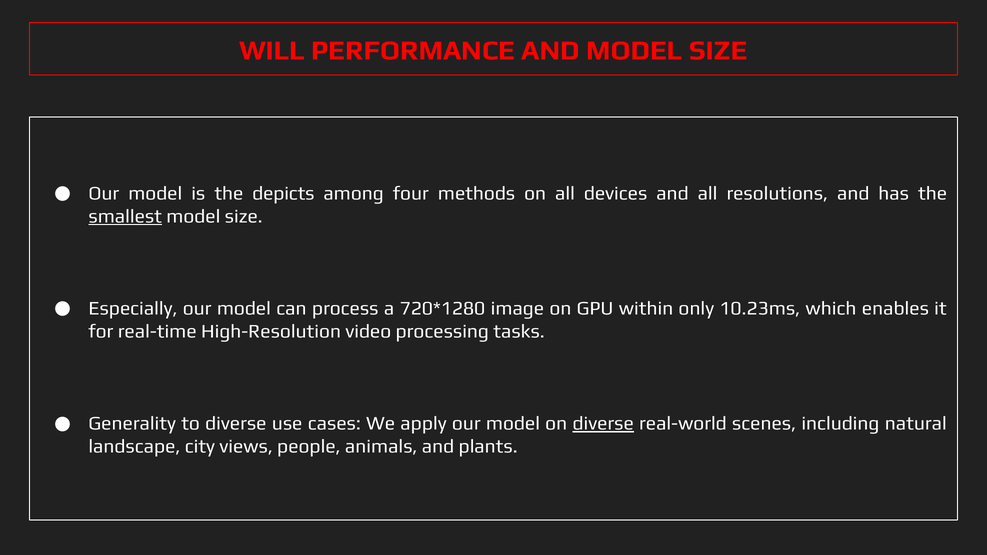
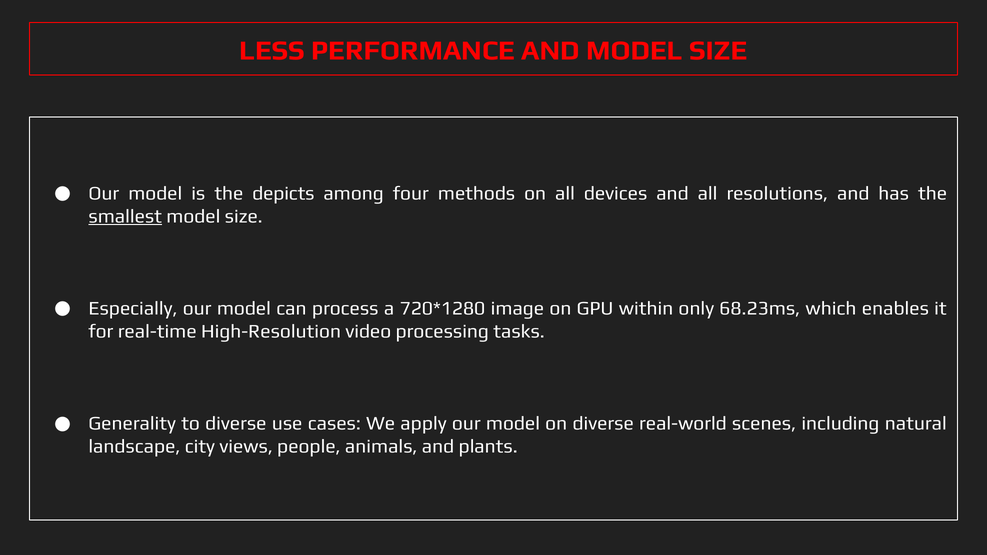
WILL: WILL -> LESS (272, 51)
10.23ms: 10.23ms -> 68.23ms (760, 308)
diverse underline: present -> none (603, 424)
